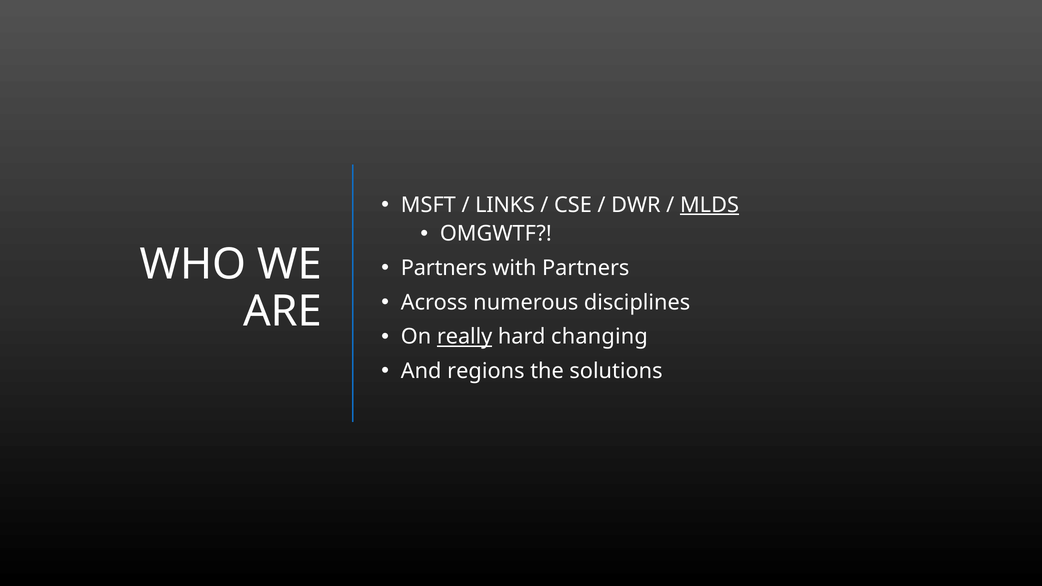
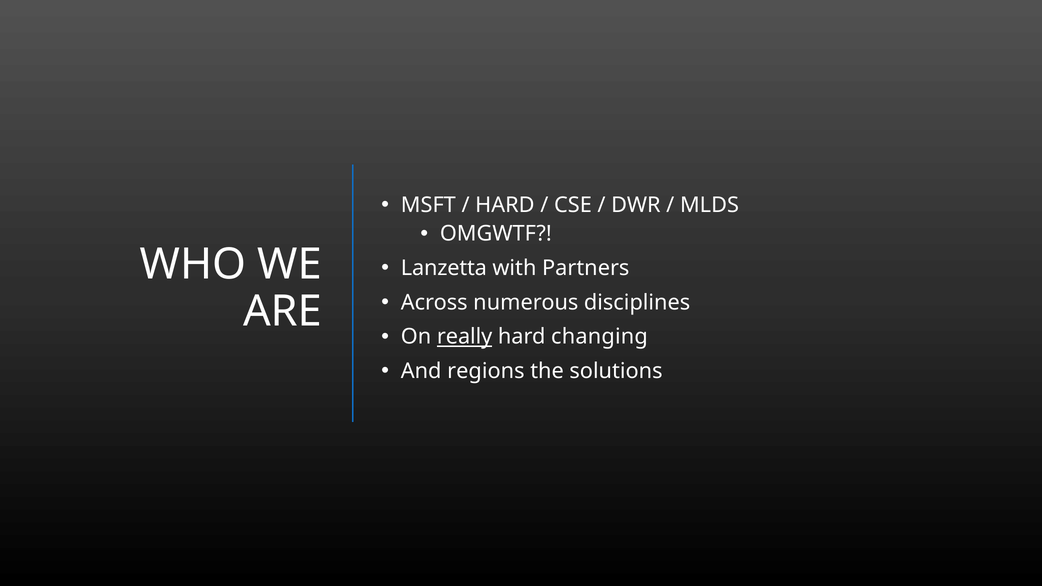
LINKS: LINKS -> HARD (505, 205)
MLDS underline: present -> none (709, 205)
Partners: Partners -> Lanzetta (444, 268)
